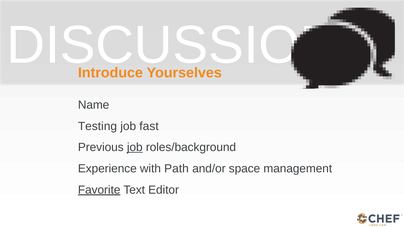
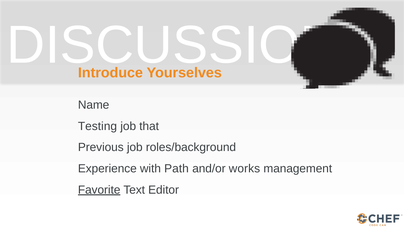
fast: fast -> that (149, 126)
job underline: present -> none (135, 148)
space: space -> works (244, 169)
